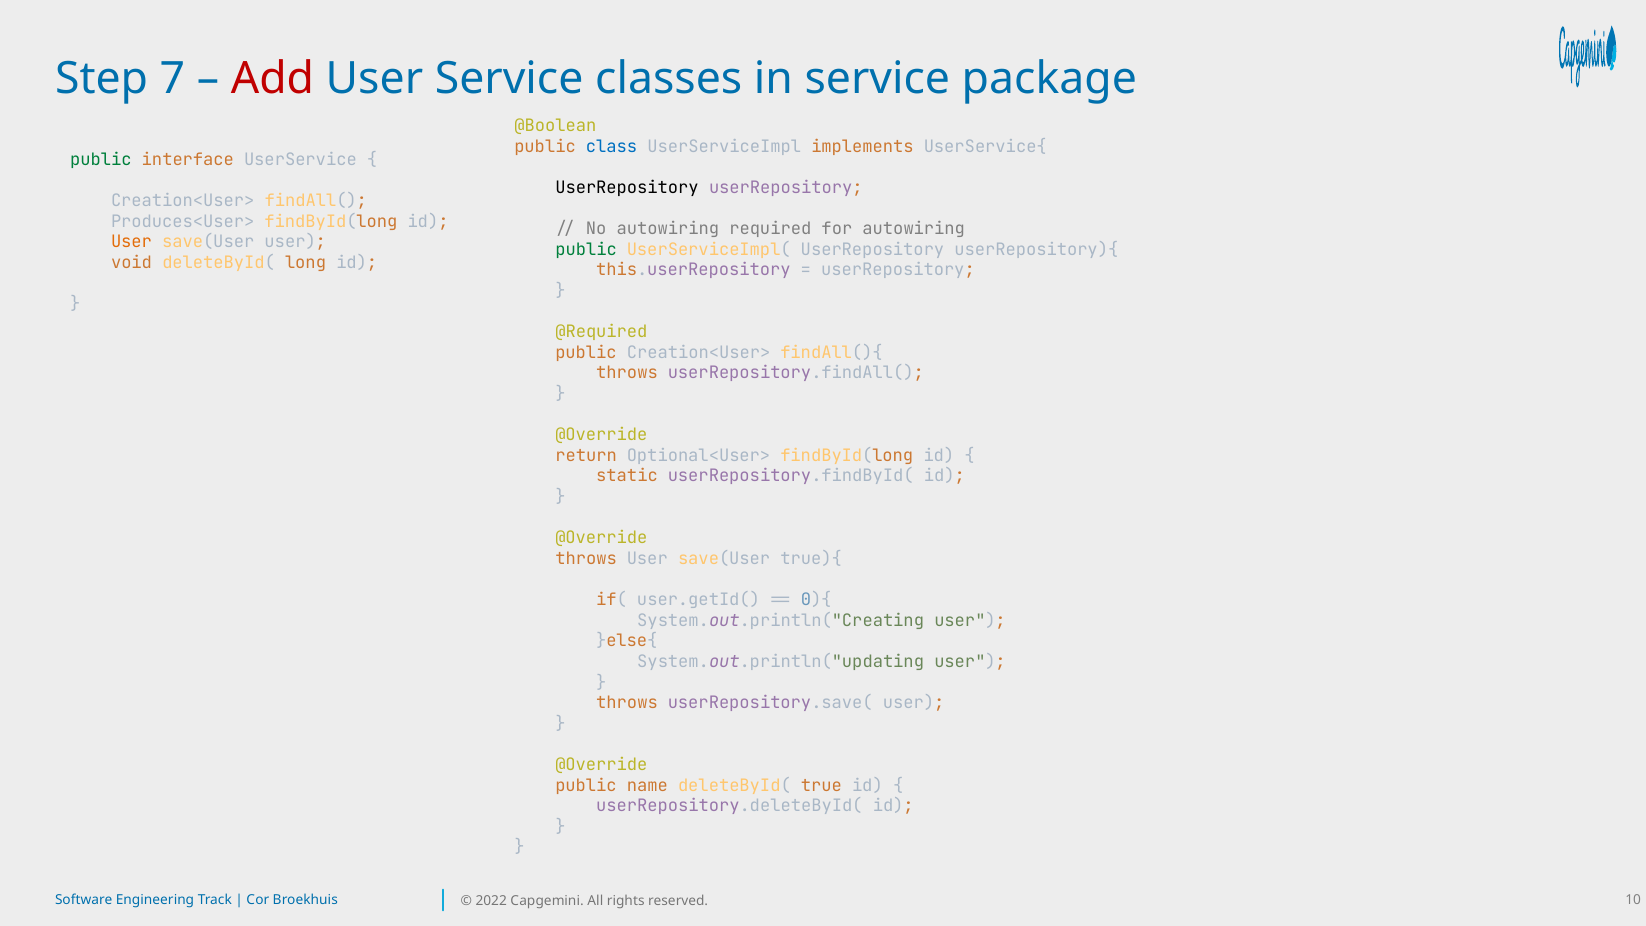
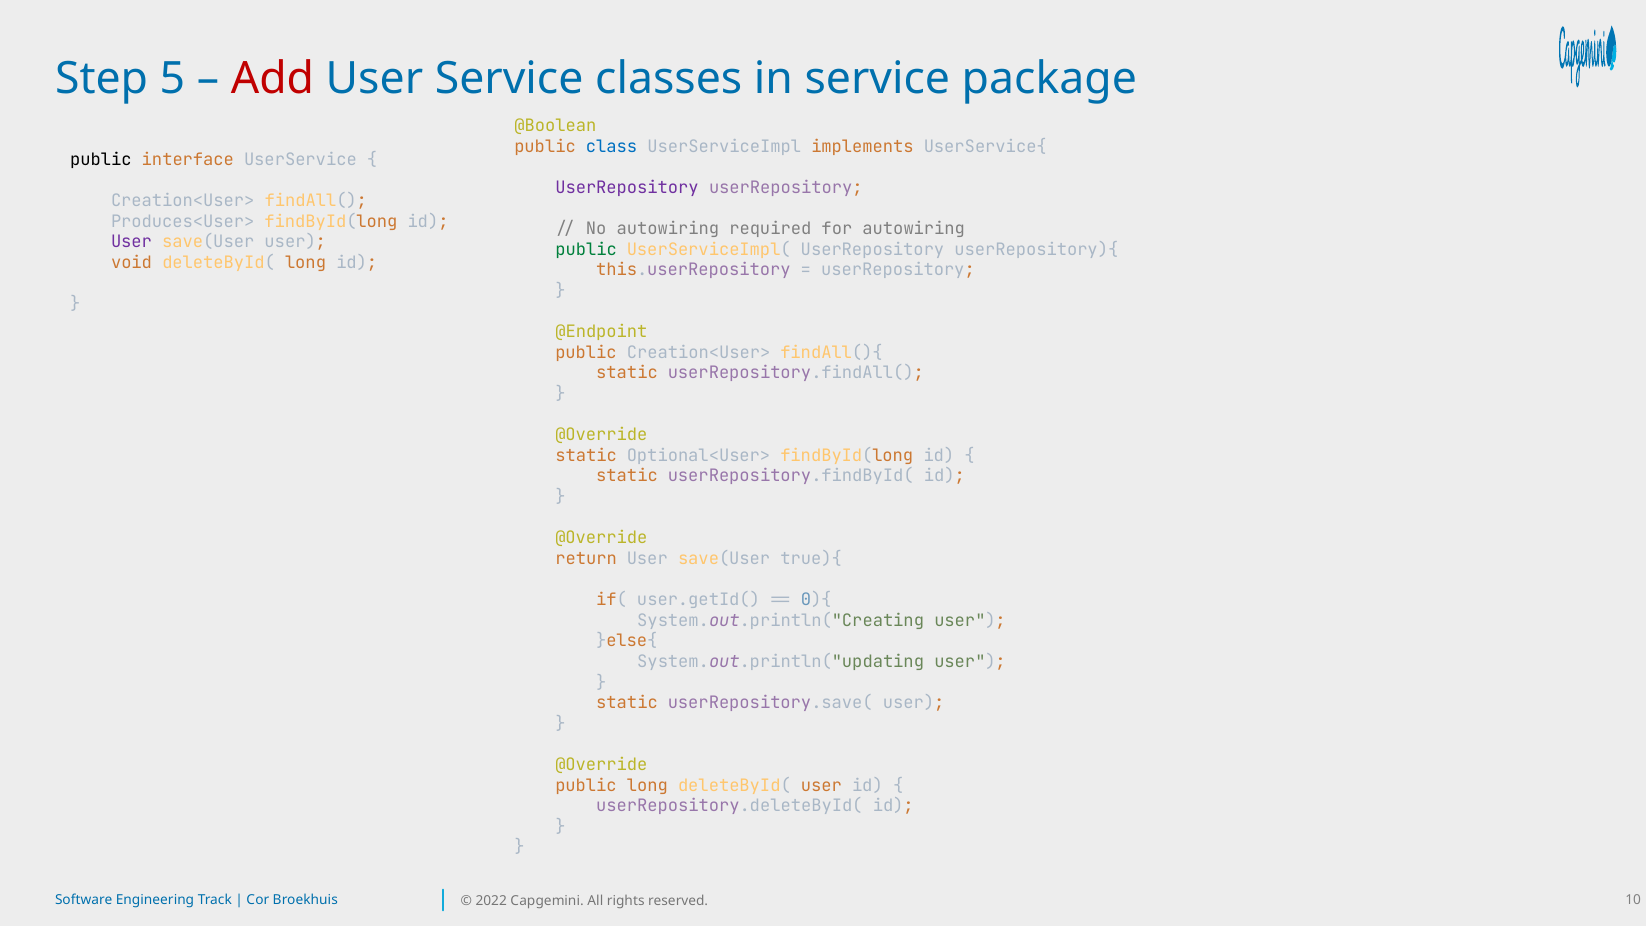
7: 7 -> 5 (172, 79)
public colour: green -> black (101, 160)
UserRepository colour: black -> purple (627, 188)
User colour: orange -> purple (132, 242)
@Required: @Required -> @Endpoint (601, 332)
throws: throws -> static (627, 373)
return: return -> static (586, 456)
throws: throws -> return (586, 559)
throws: throws -> static (627, 703)
public name: name -> long (647, 785)
deleteById( true: true -> user (821, 785)
